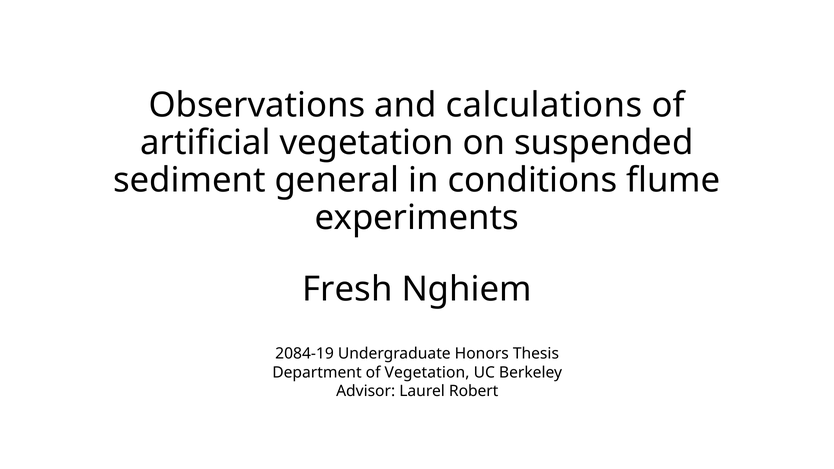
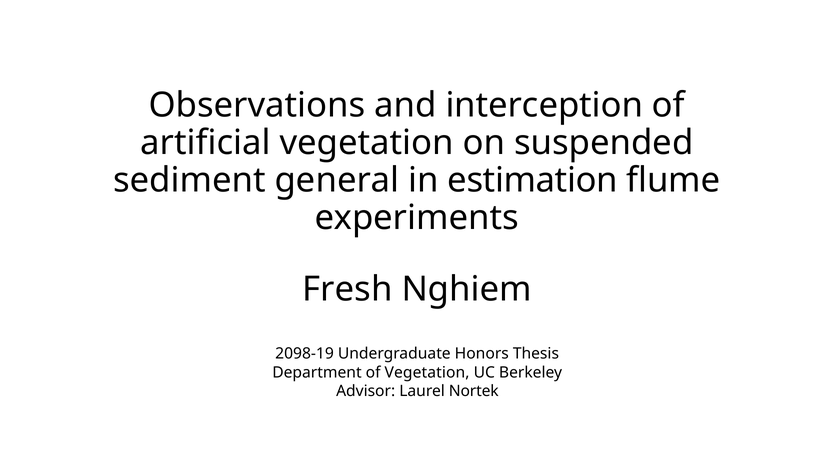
calculations: calculations -> interception (544, 105)
conditions: conditions -> estimation (533, 180)
2084-19: 2084-19 -> 2098-19 (305, 354)
Robert: Robert -> Nortek (474, 391)
